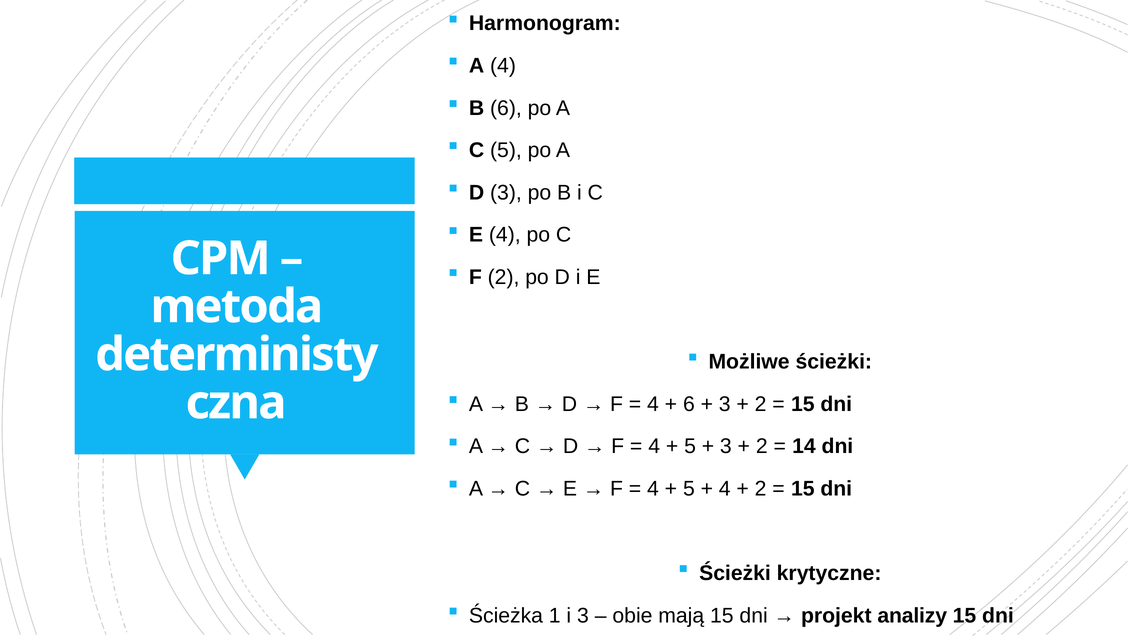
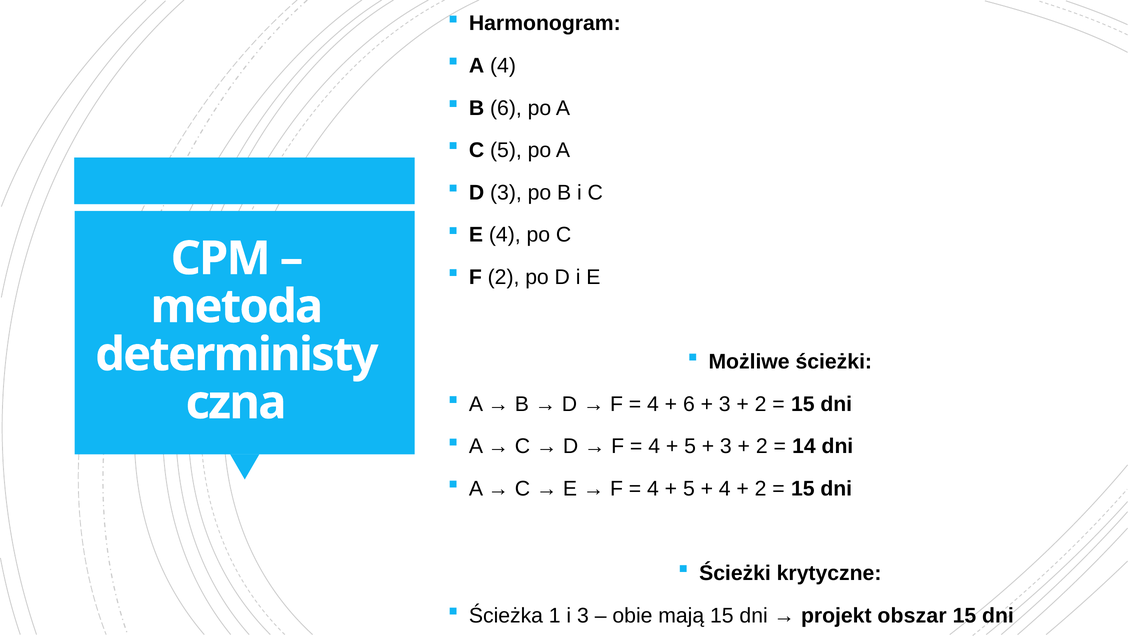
analizy: analizy -> obszar (912, 615)
